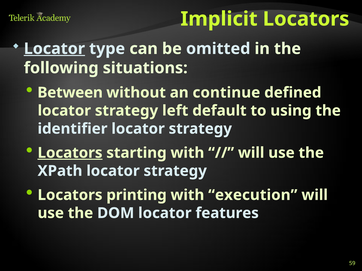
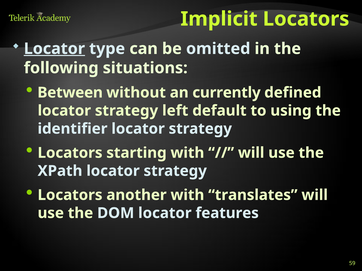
continue: continue -> currently (227, 93)
Locators underline: present -> none (70, 153)
printing: printing -> another (136, 195)
execution: execution -> translates (253, 195)
